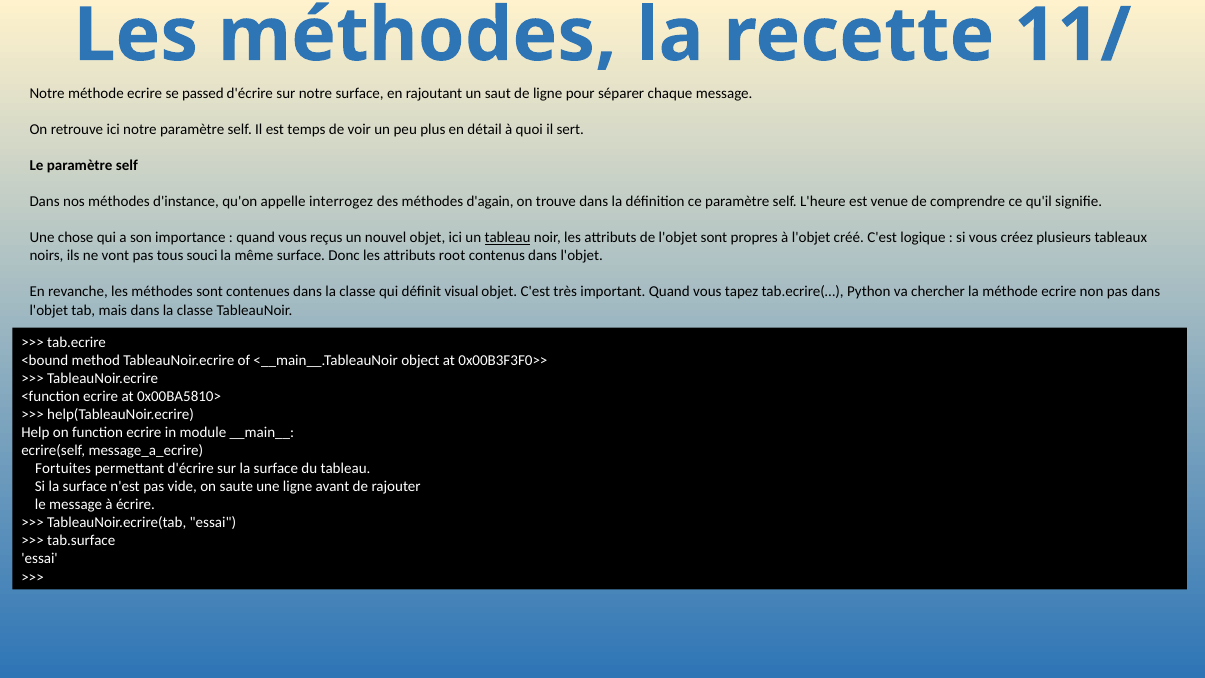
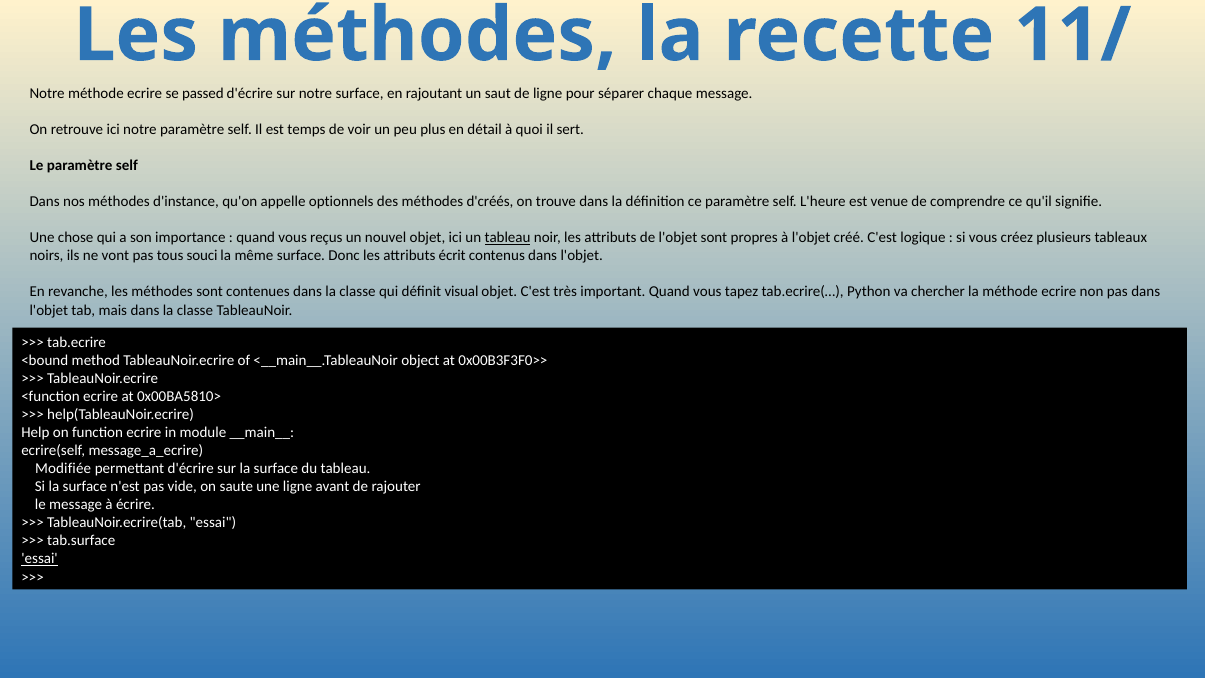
interrogez: interrogez -> optionnels (341, 202)
d'again: d'again -> d'créés (490, 202)
root: root -> écrit (452, 256)
Fortuites: Fortuites -> Modifiée (63, 468)
essai underline: none -> present (40, 559)
